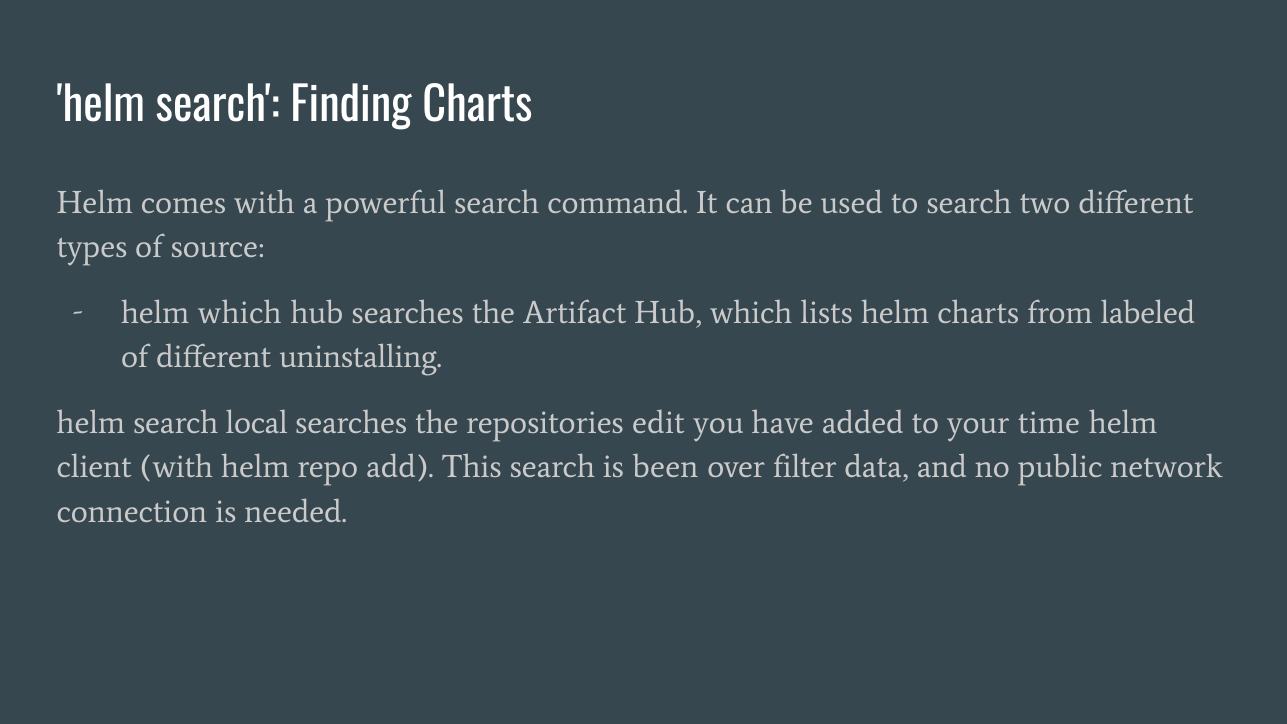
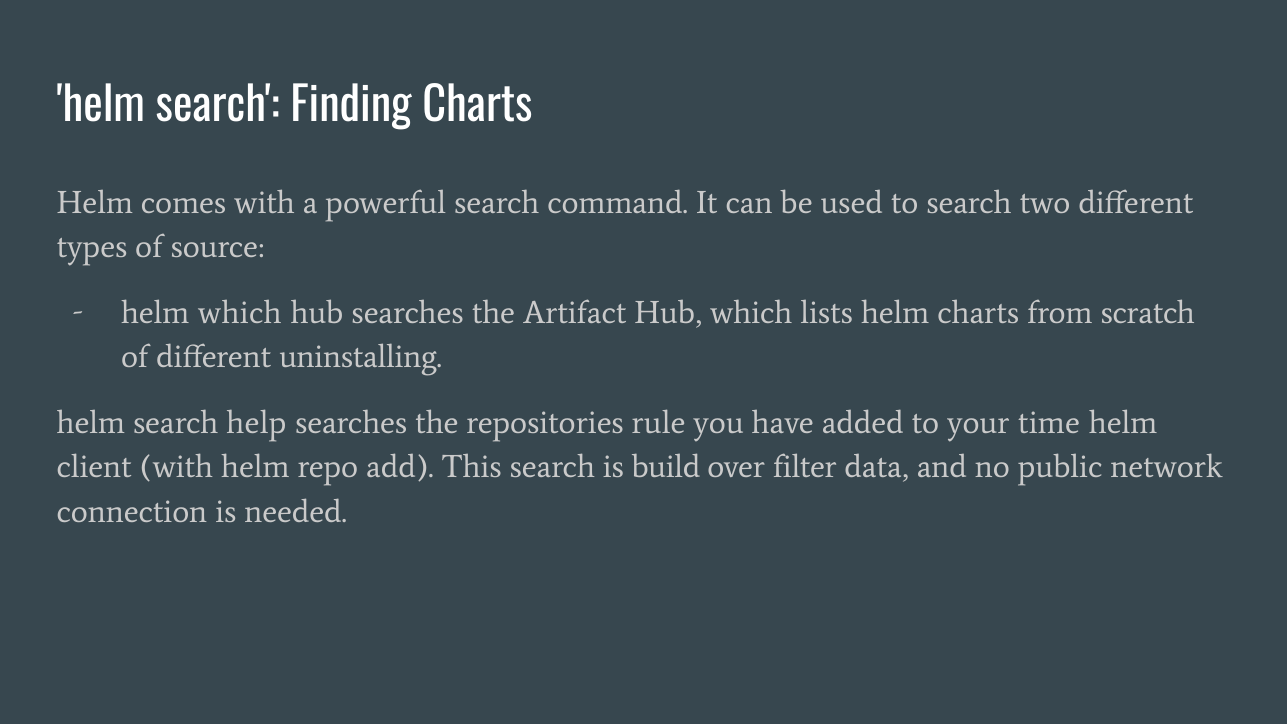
labeled: labeled -> scratch (1148, 313)
local: local -> help (256, 423)
edit: edit -> rule (659, 423)
been: been -> build (666, 467)
